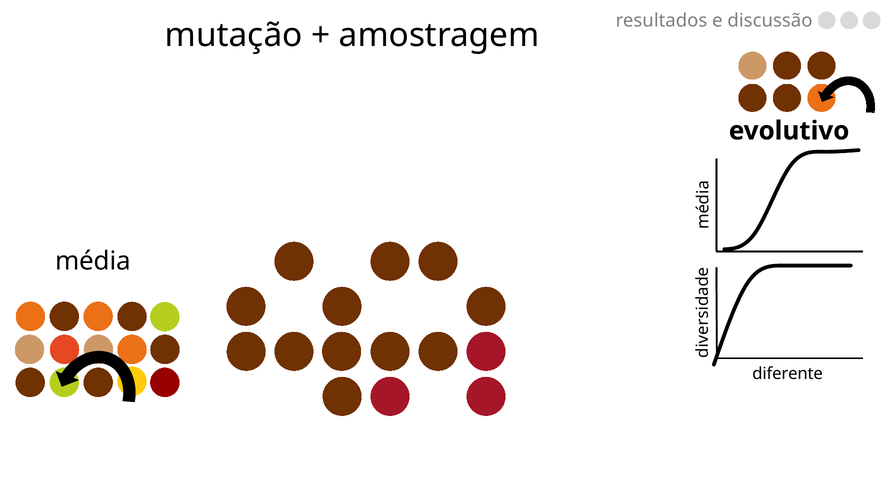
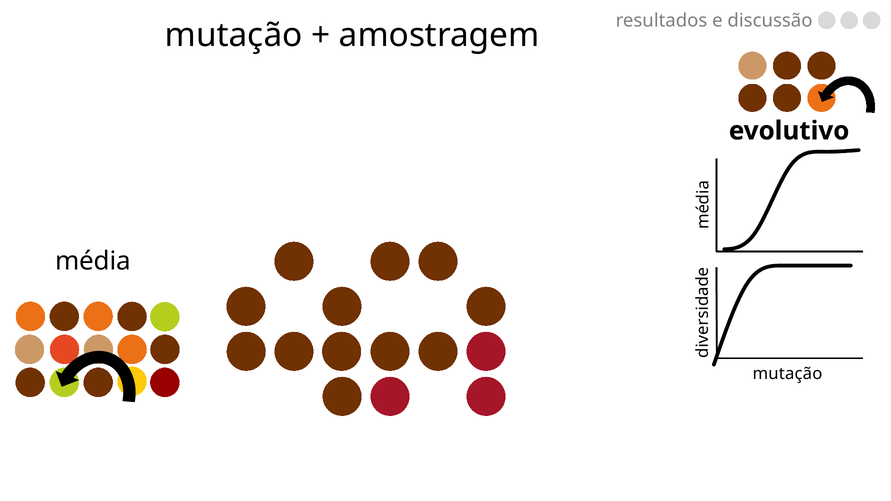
diferente: diferente -> mutação (787, 374)
